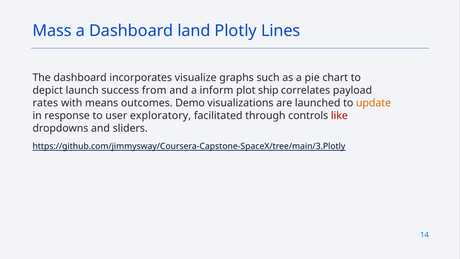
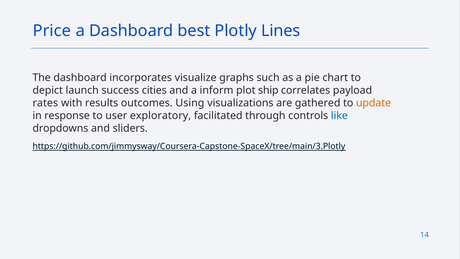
Mass: Mass -> Price (52, 31)
land: land -> best (194, 31)
from: from -> cities (154, 90)
means: means -> results (102, 103)
Demo: Demo -> Using (190, 103)
launched: launched -> gathered (318, 103)
like colour: red -> blue (339, 116)
